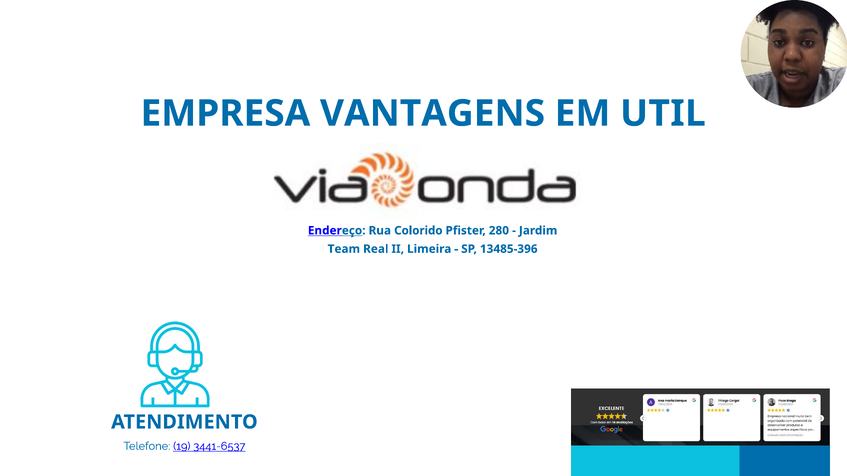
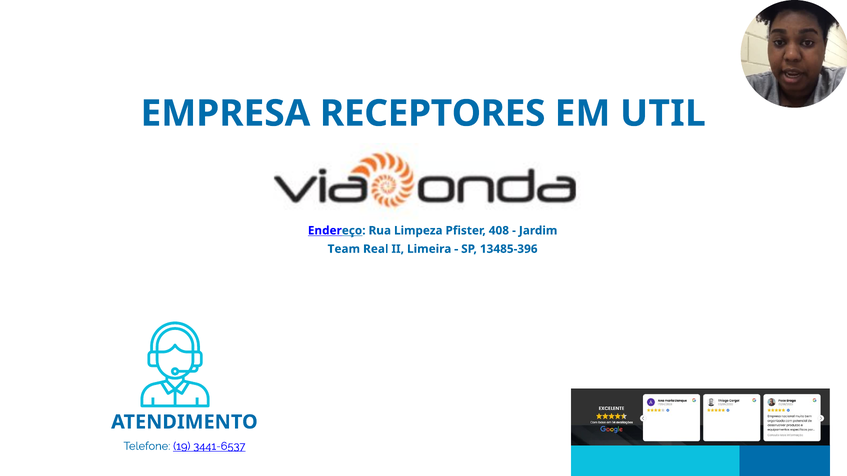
VANTAGENS: VANTAGENS -> RECEPTORES (433, 114)
Colorido: Colorido -> Limpeza (418, 231)
280: 280 -> 408 (499, 231)
